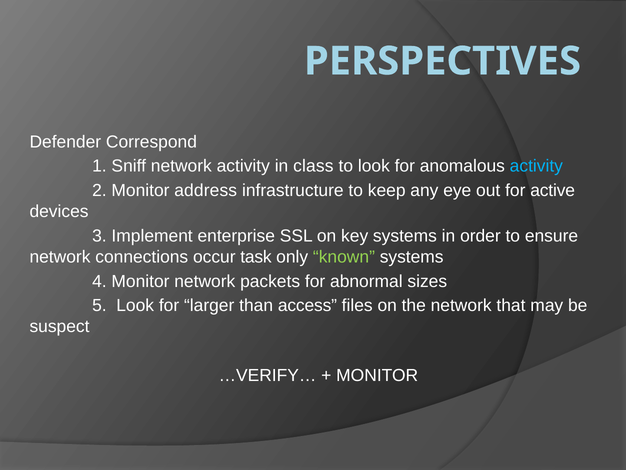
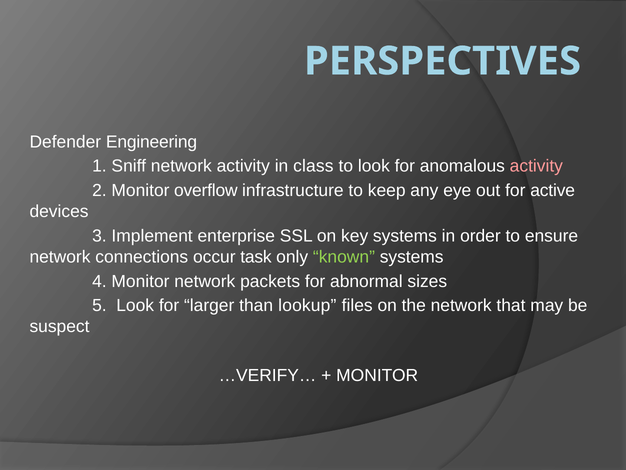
Correspond: Correspond -> Engineering (152, 142)
activity colour: light blue -> pink (536, 166)
address: address -> overflow (206, 190)
access: access -> lookup (307, 305)
